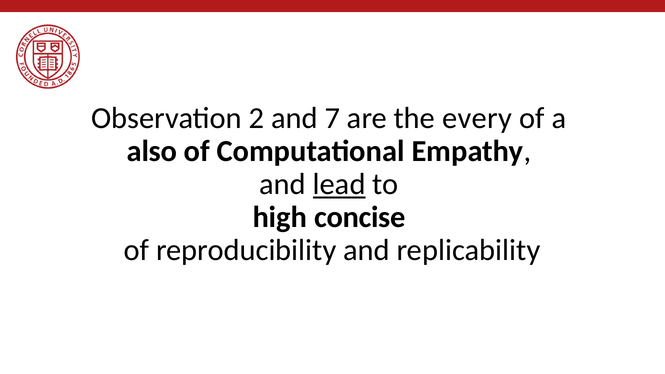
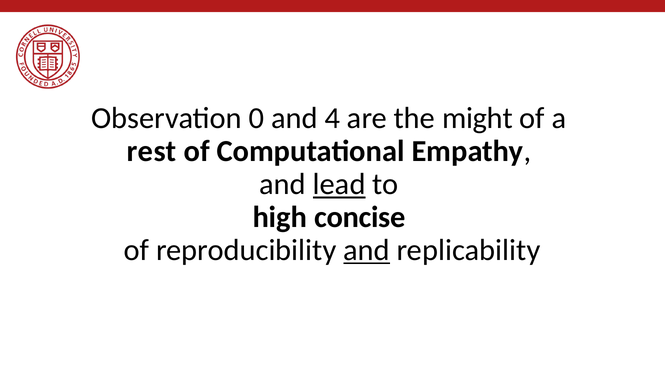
2: 2 -> 0 (257, 118)
7: 7 -> 4 (332, 118)
every: every -> might (477, 118)
also: also -> rest (152, 151)
and underline: none -> present (367, 250)
